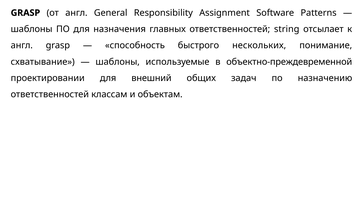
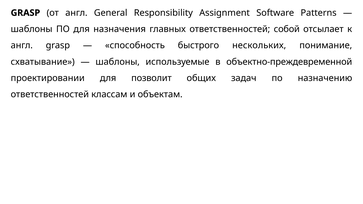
string: string -> собой (287, 29)
внешний: внешний -> позволит (151, 78)
